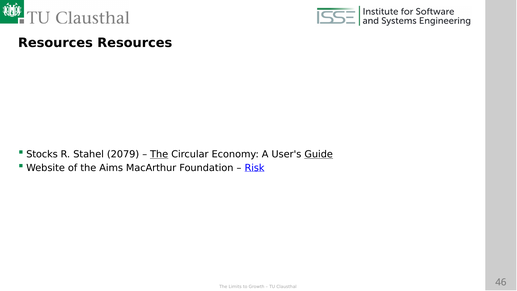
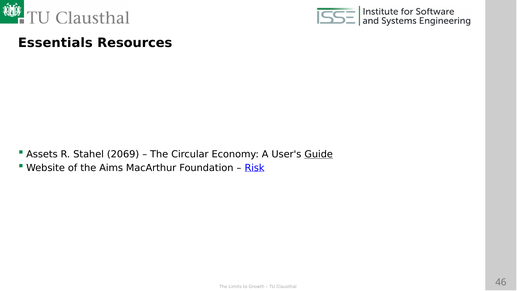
Resources: Resources -> Essentials (55, 43)
Stocks: Stocks -> Assets (42, 154)
2079: 2079 -> 2069 (123, 154)
The underline: present -> none (159, 154)
